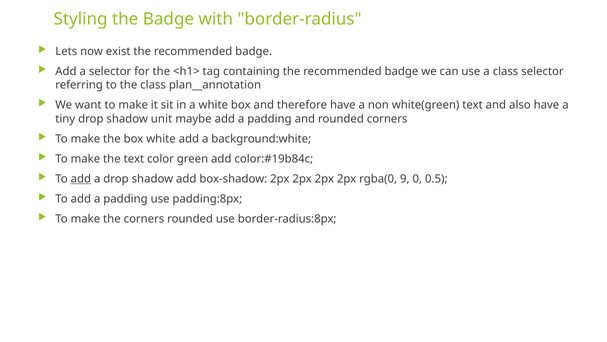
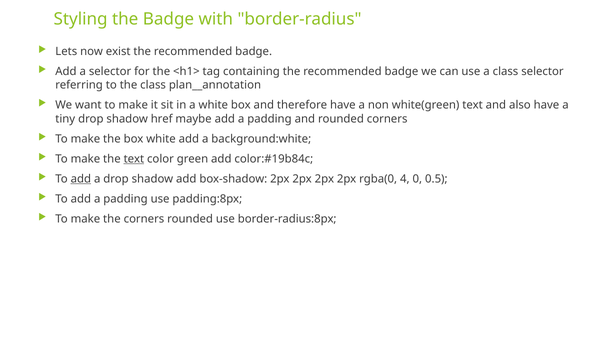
unit: unit -> href (162, 119)
text underline: none -> present (134, 159)
9: 9 -> 4 (405, 179)
